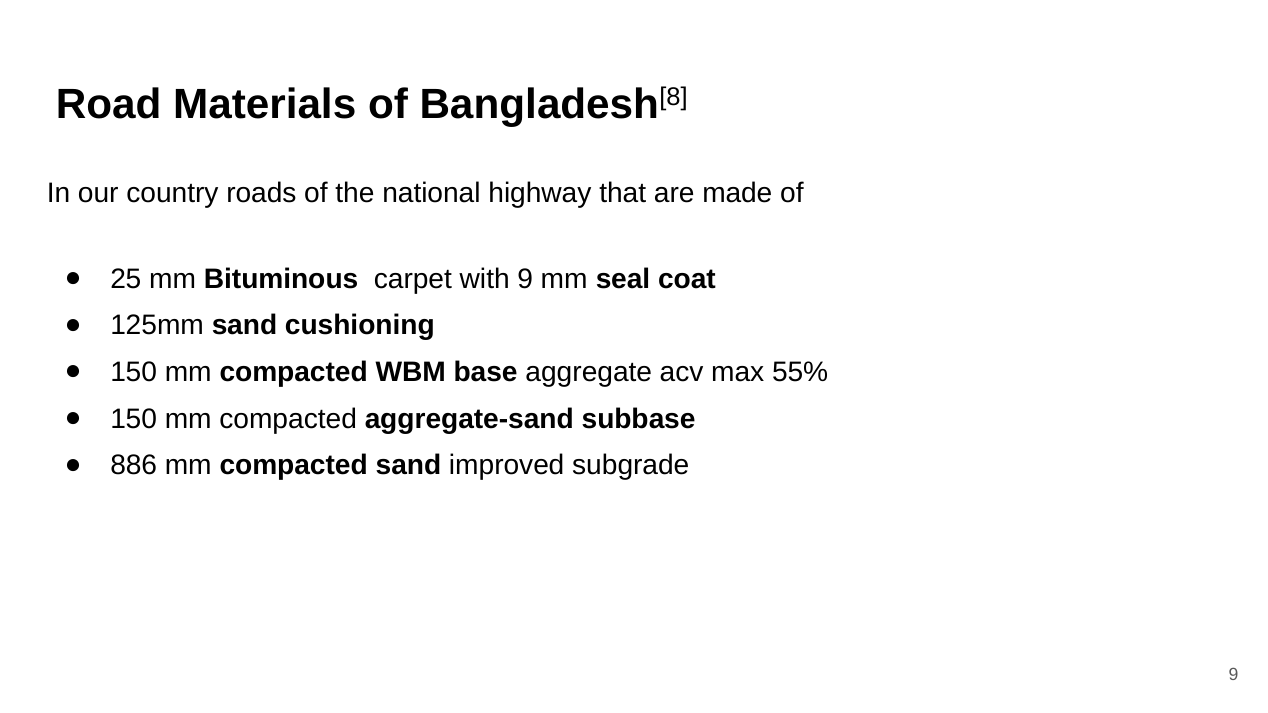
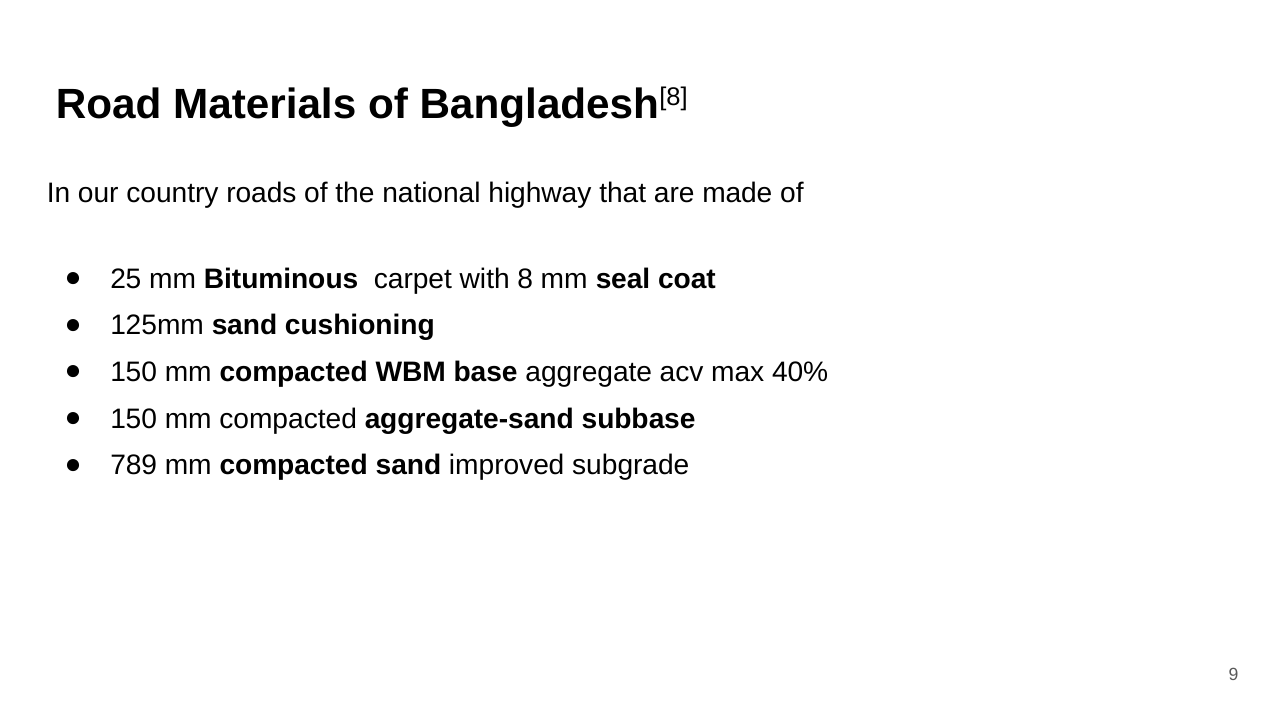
with 9: 9 -> 8 (525, 279)
55%: 55% -> 40% (800, 372)
886: 886 -> 789 (134, 466)
